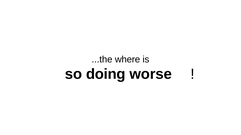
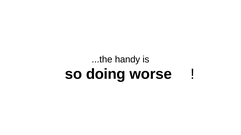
where: where -> handy (127, 60)
